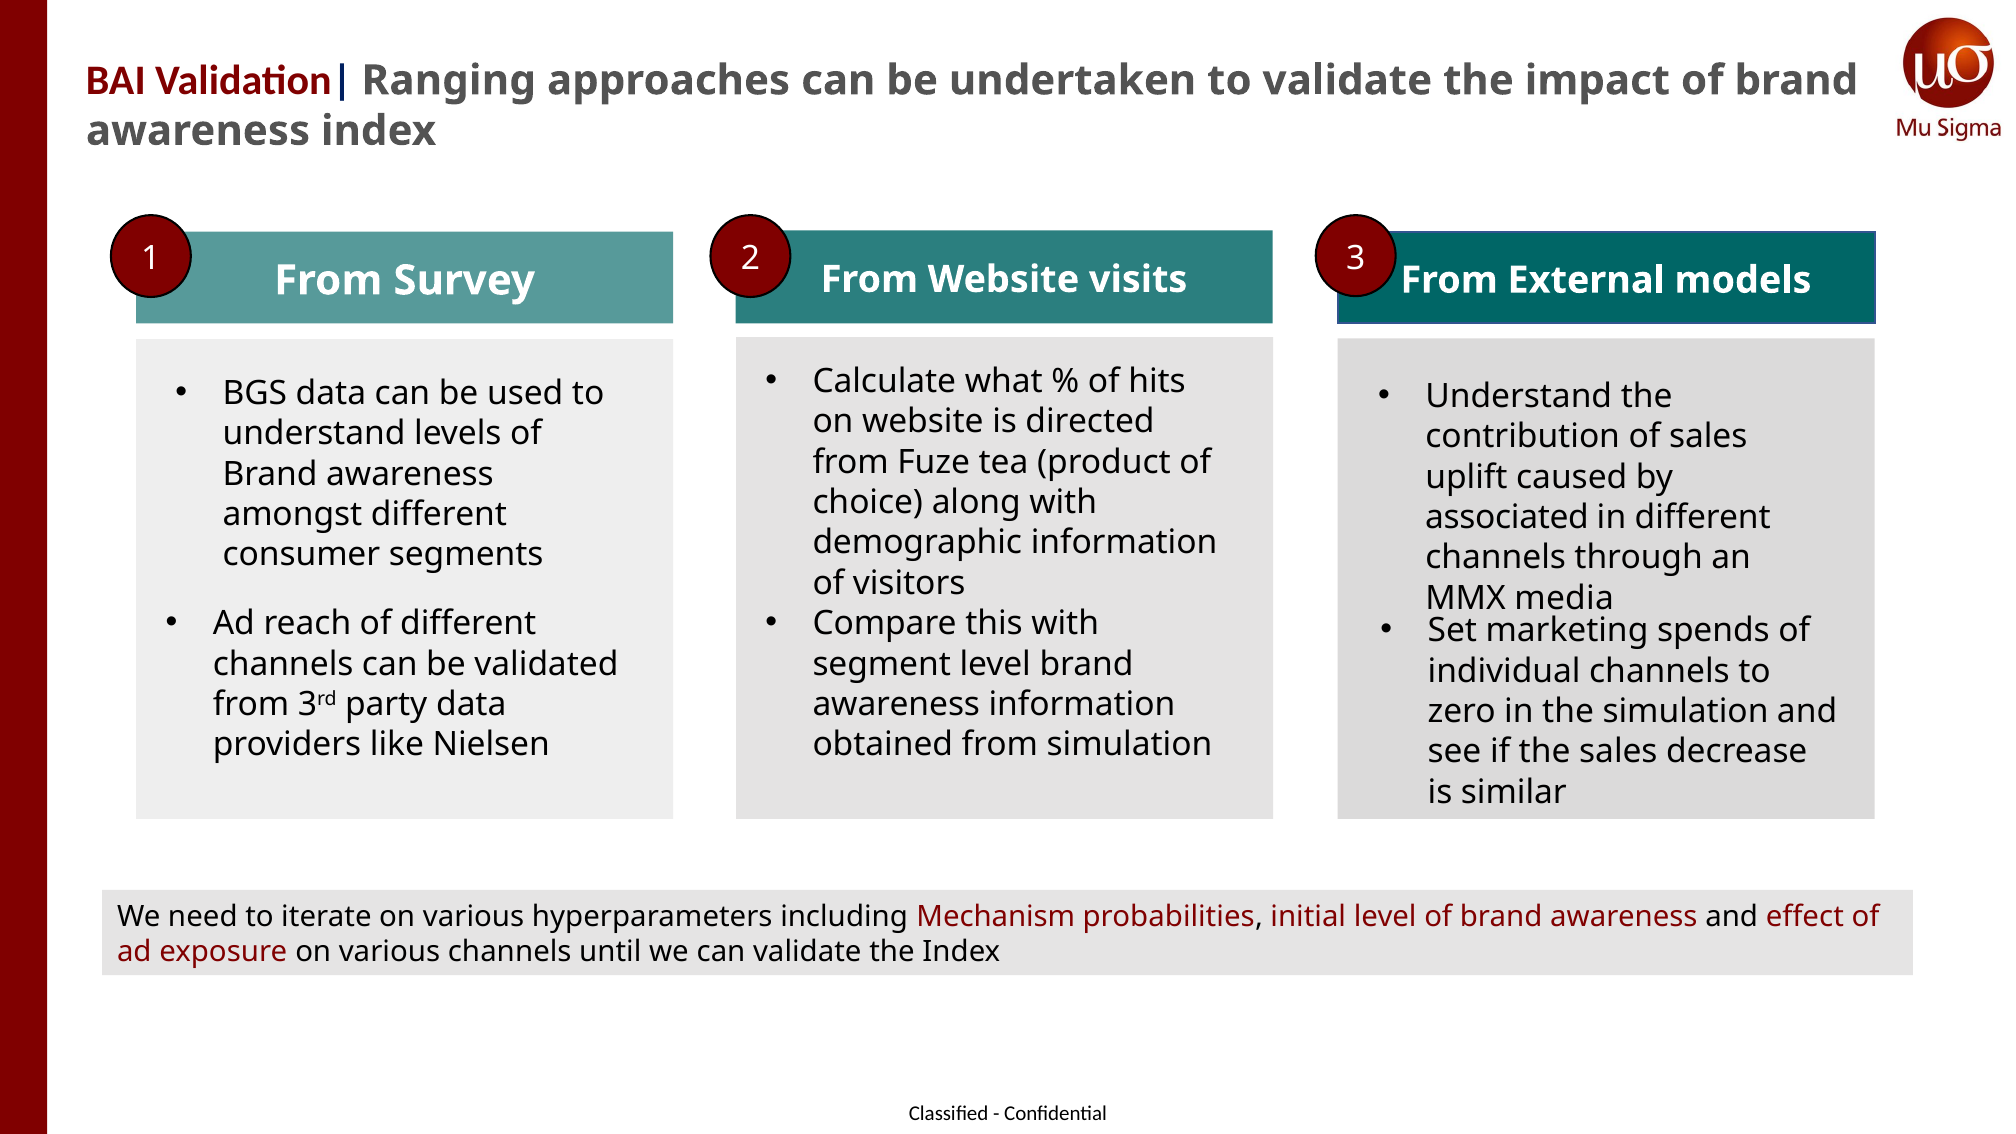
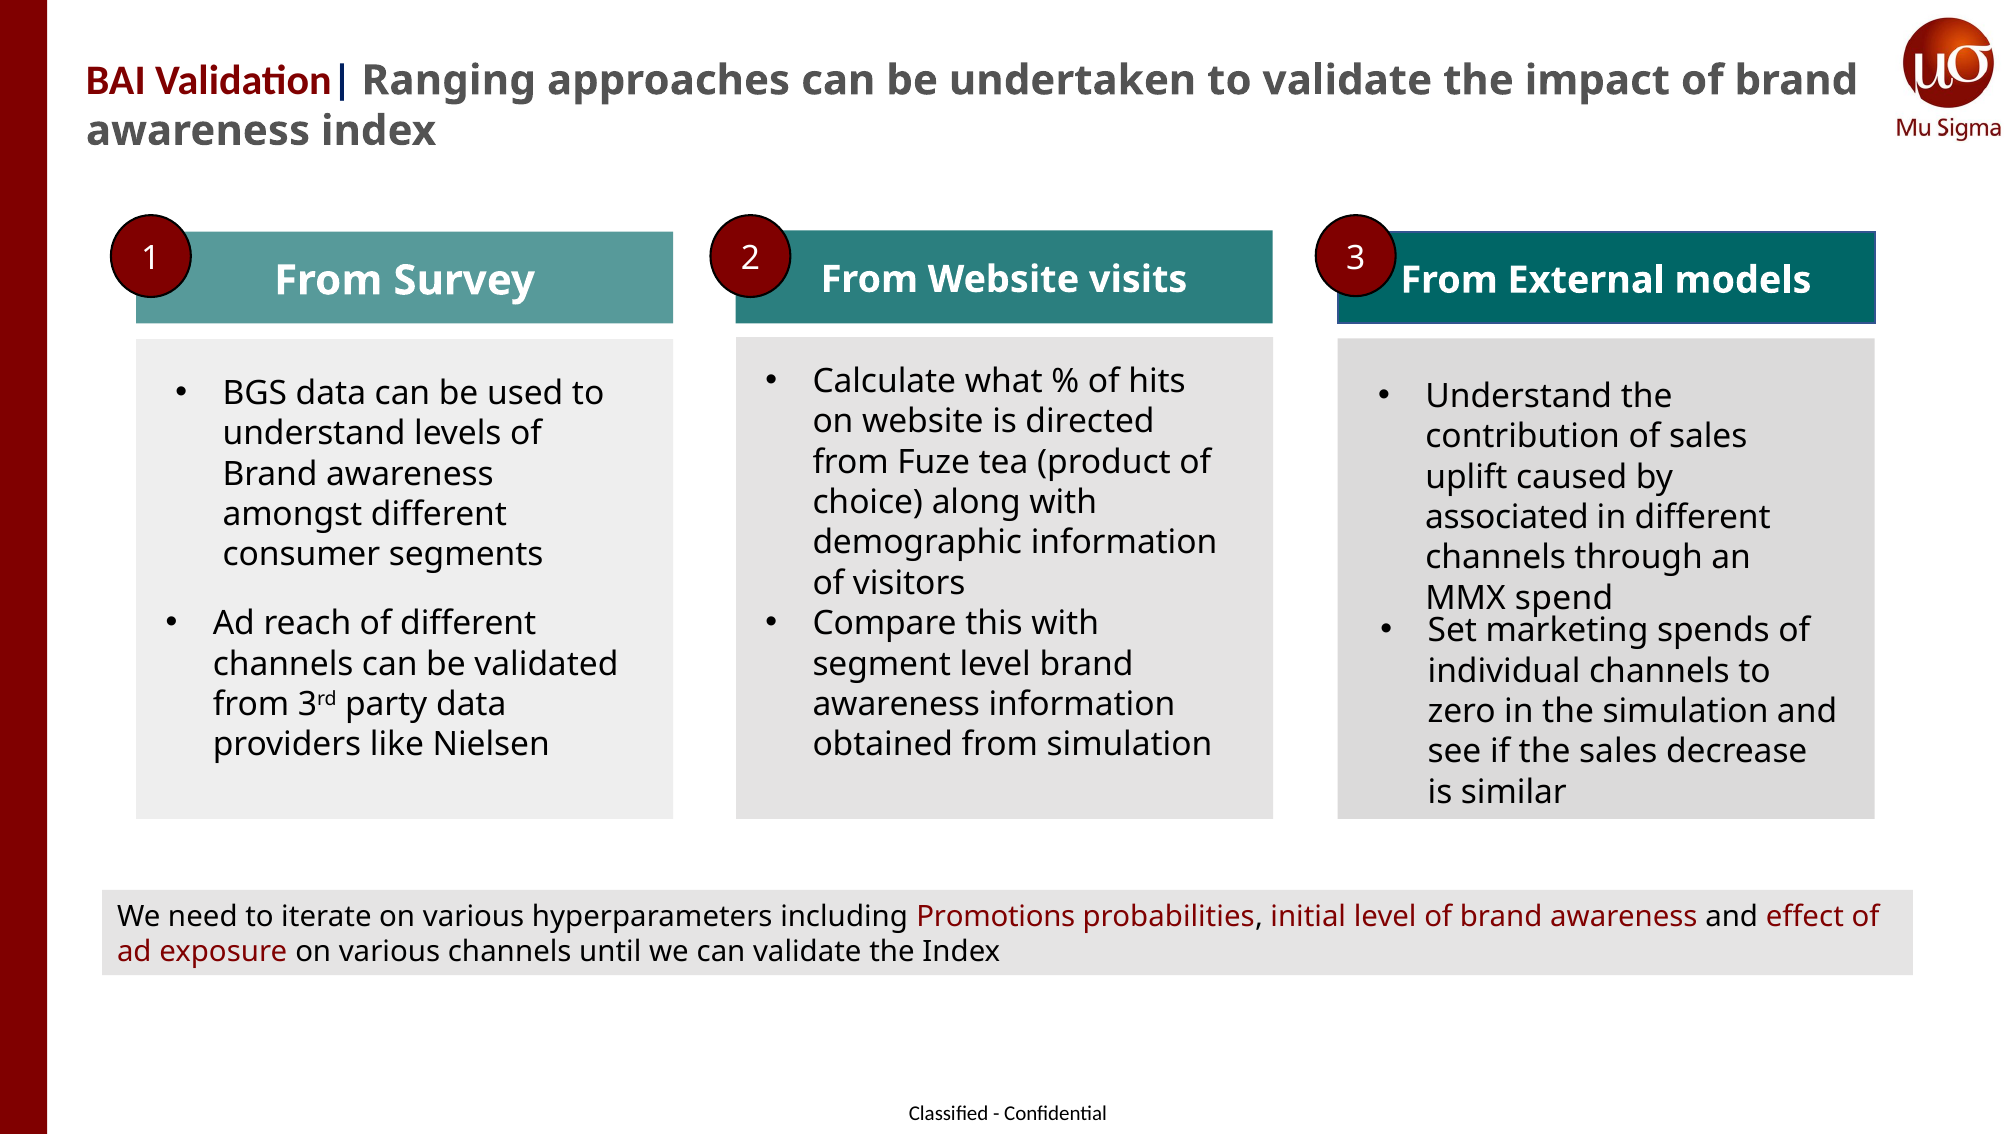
media: media -> spend (1564, 598)
Mechanism: Mechanism -> Promotions (996, 917)
